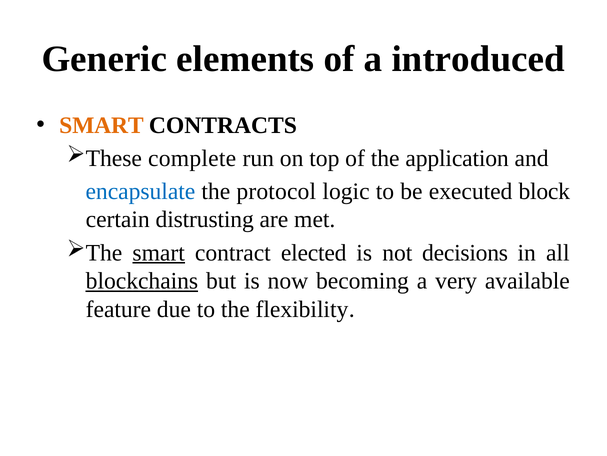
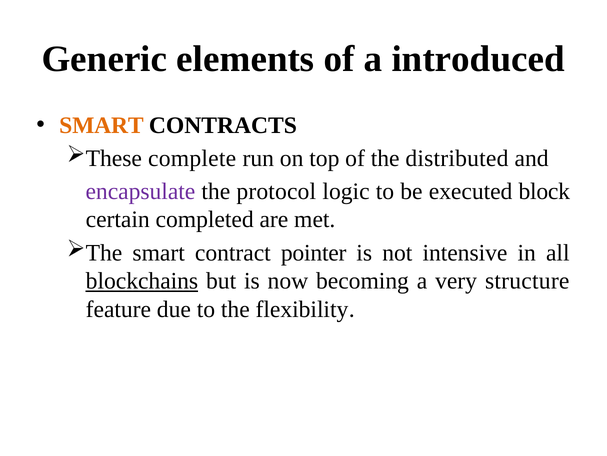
application: application -> distributed (457, 158)
encapsulate colour: blue -> purple (140, 191)
distrusting: distrusting -> completed (205, 219)
smart underline: present -> none (159, 252)
elected: elected -> pointer (314, 252)
decisions: decisions -> intensive (465, 252)
available: available -> structure (527, 281)
